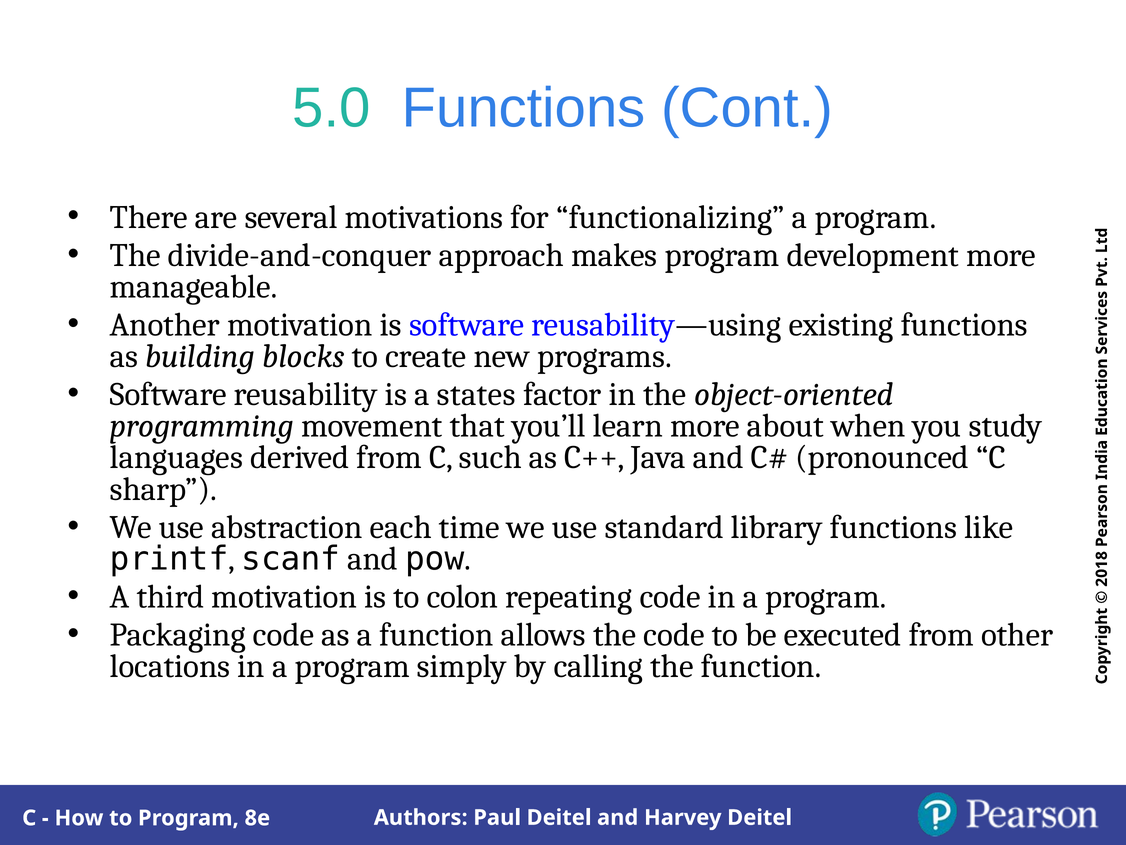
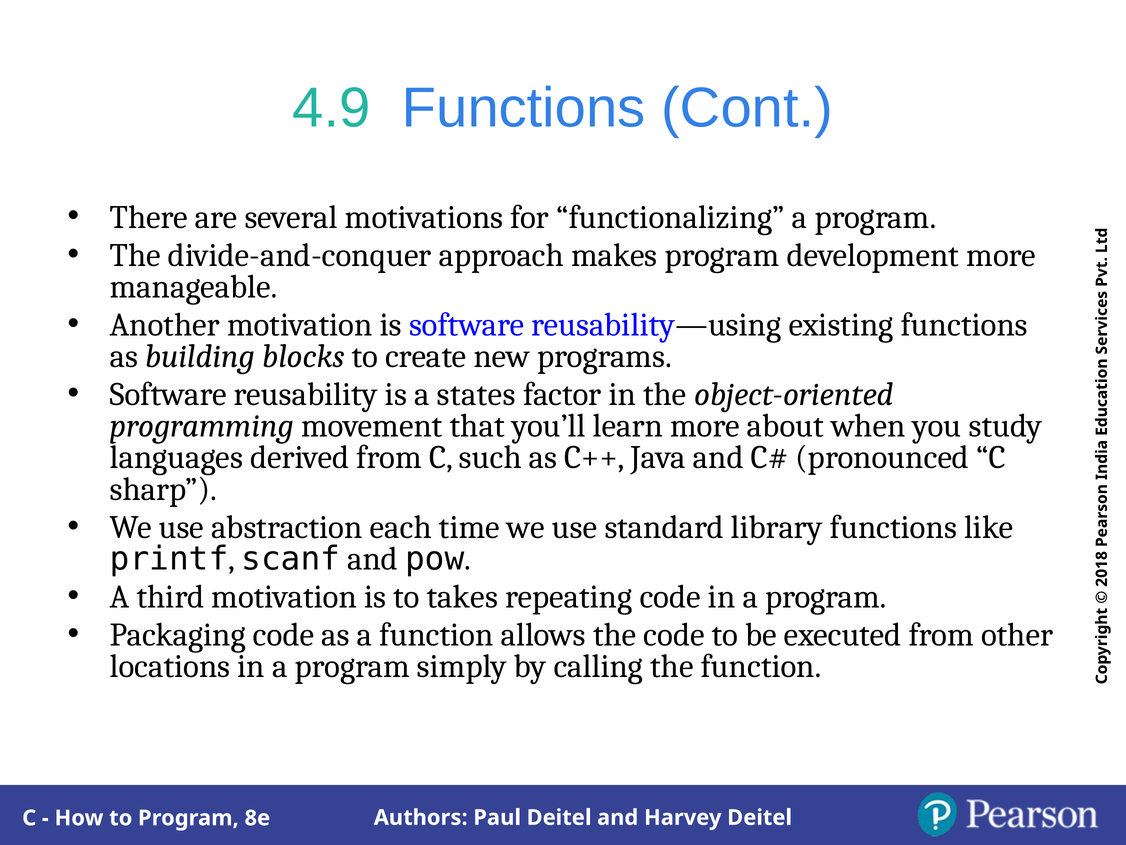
5.0: 5.0 -> 4.9 (332, 108)
colon: colon -> takes (462, 597)
